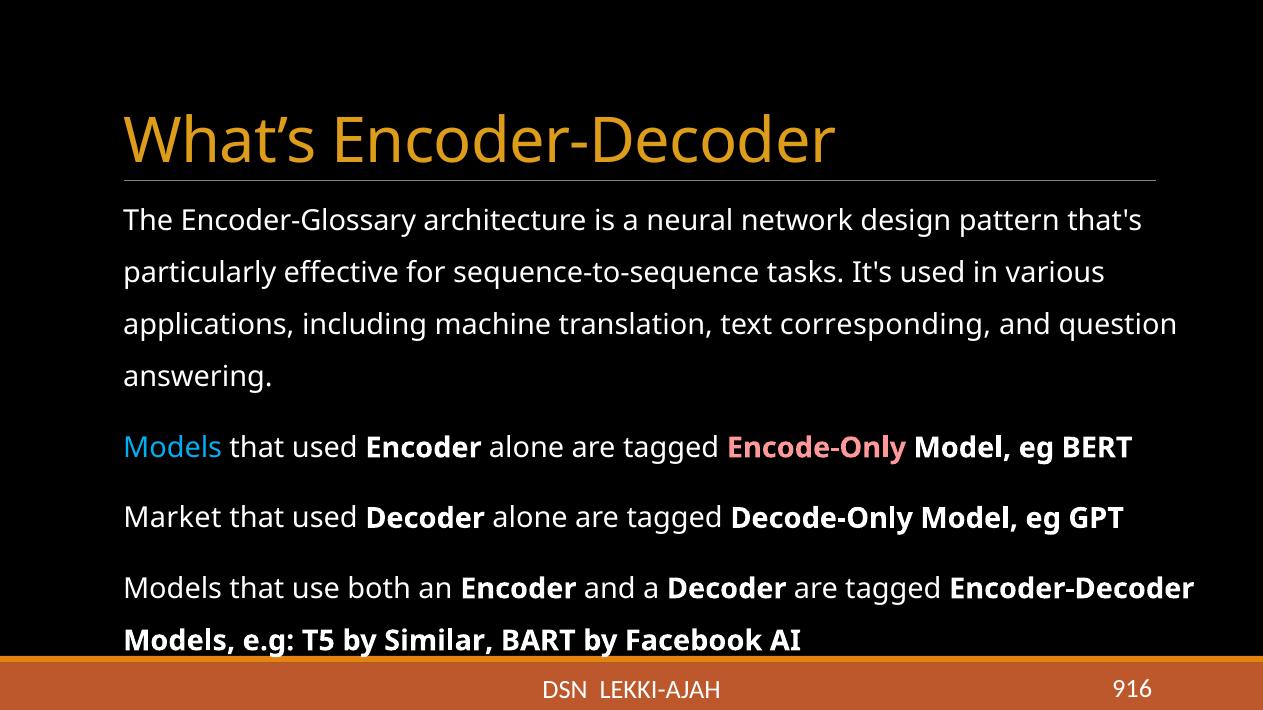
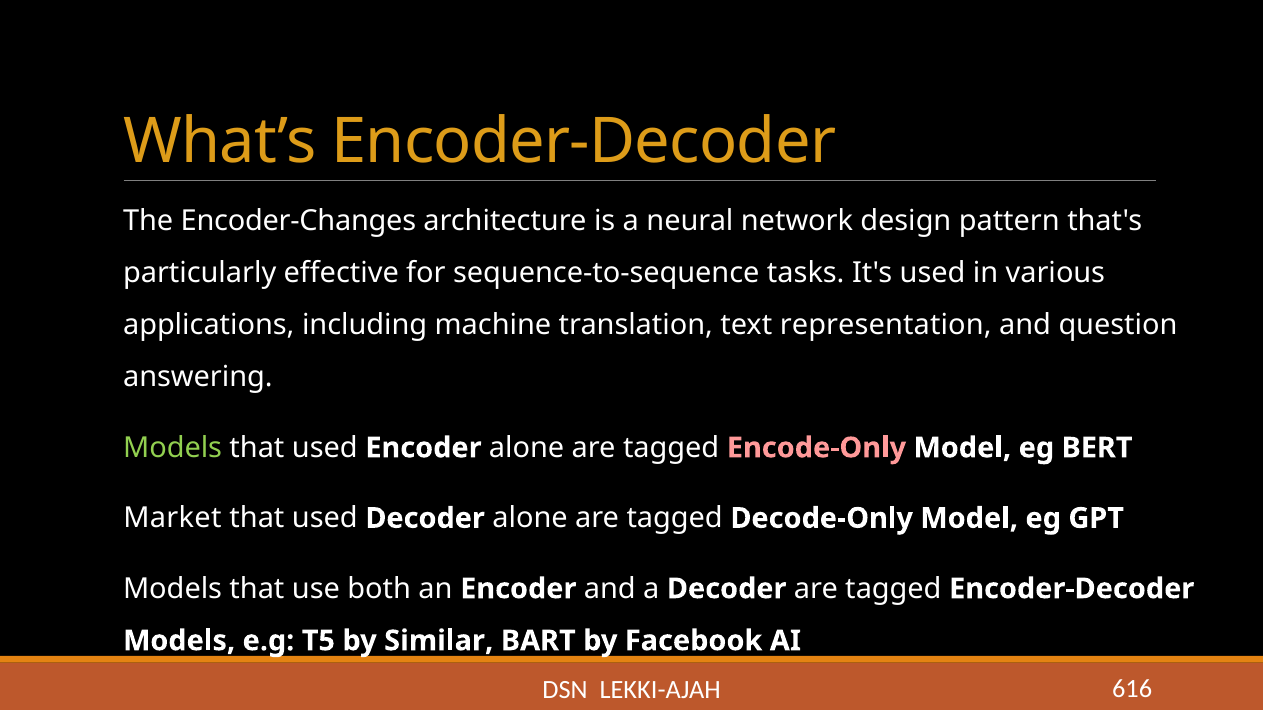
Encoder-Glossary: Encoder-Glossary -> Encoder-Changes (298, 221)
corresponding: corresponding -> representation (886, 326)
Models colour: light blue -> light green (173, 448)
916: 916 -> 616 (1132, 690)
